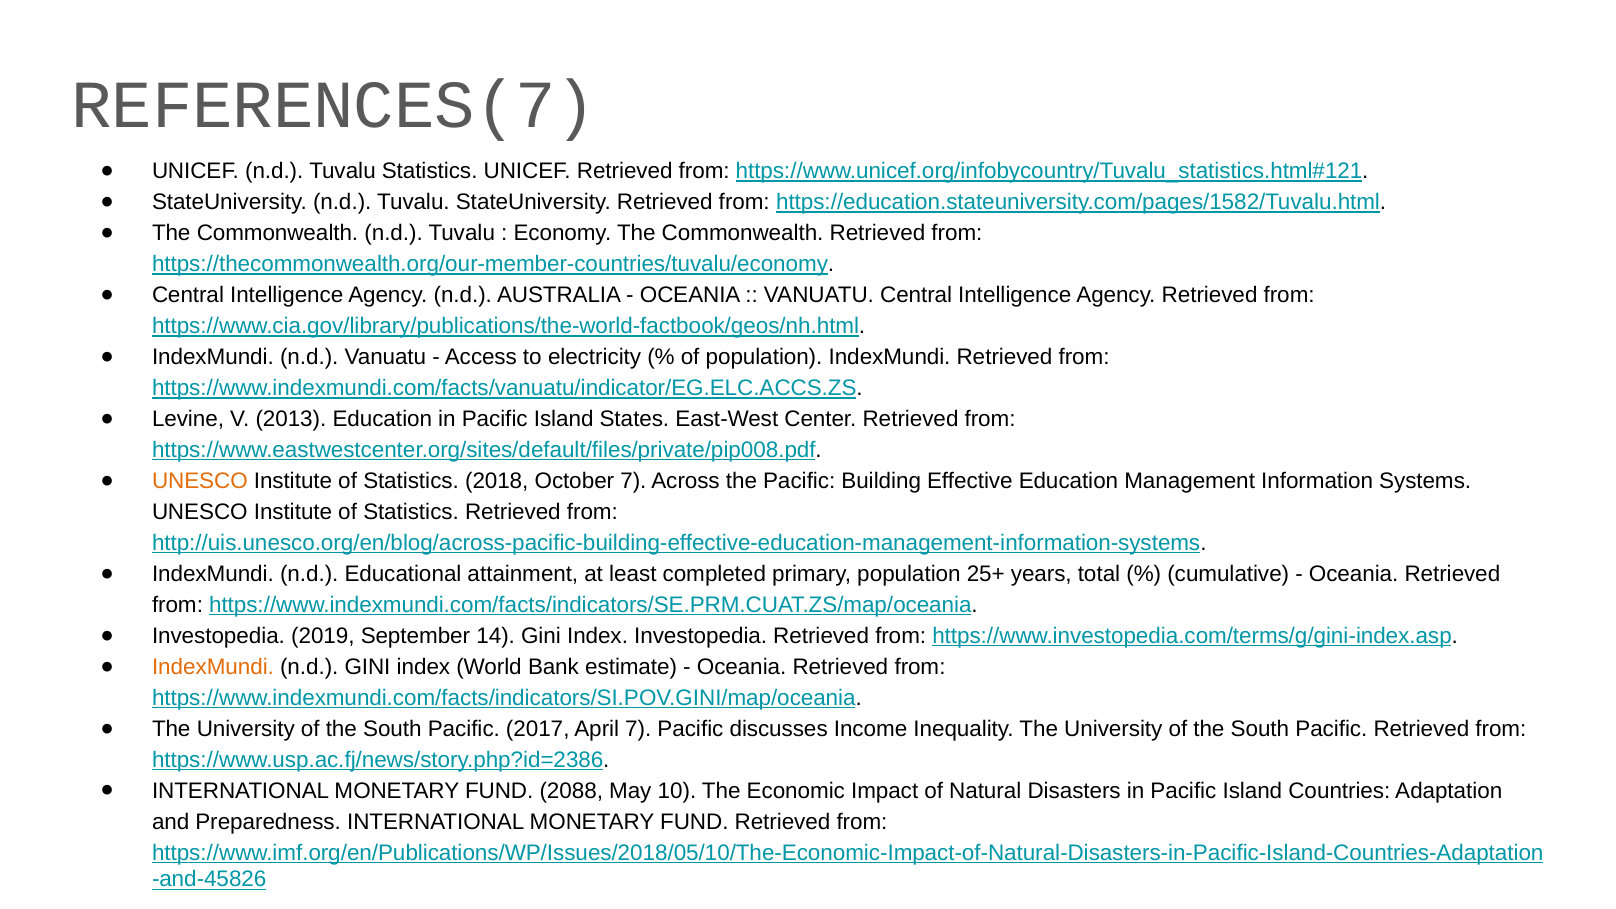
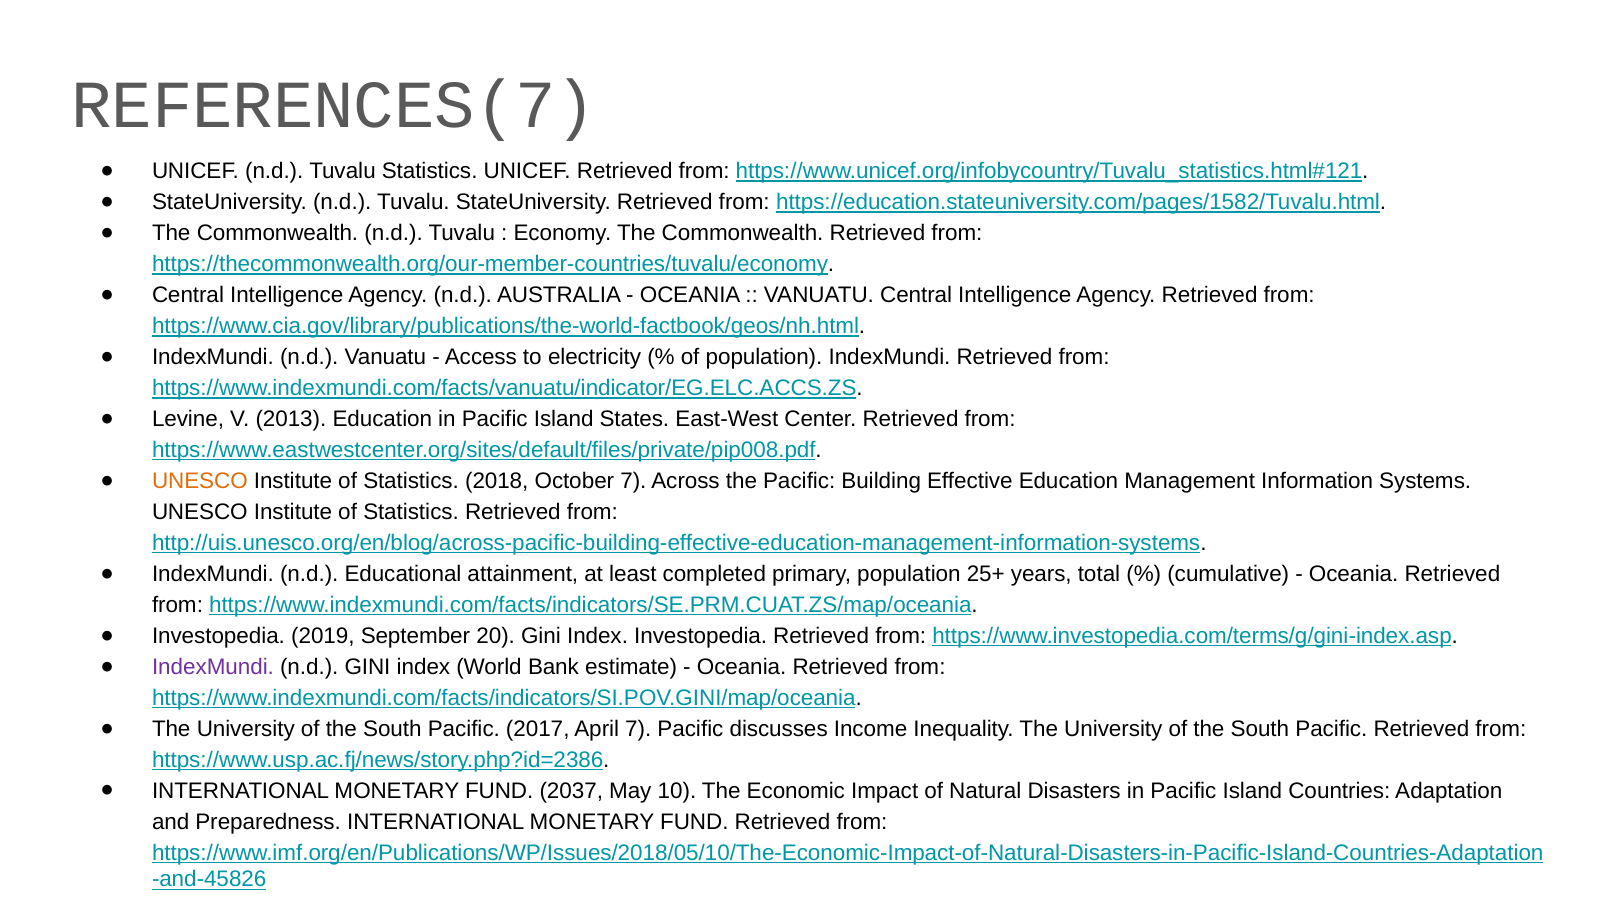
14: 14 -> 20 (496, 636)
IndexMundi colour: orange -> purple (213, 667)
2088: 2088 -> 2037 (571, 791)
